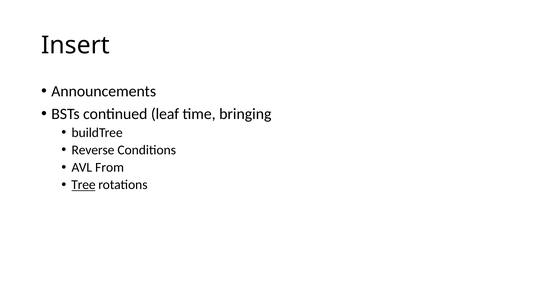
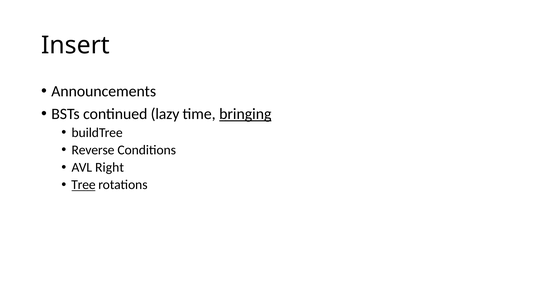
leaf: leaf -> lazy (165, 114)
bringing underline: none -> present (245, 114)
From: From -> Right (110, 167)
